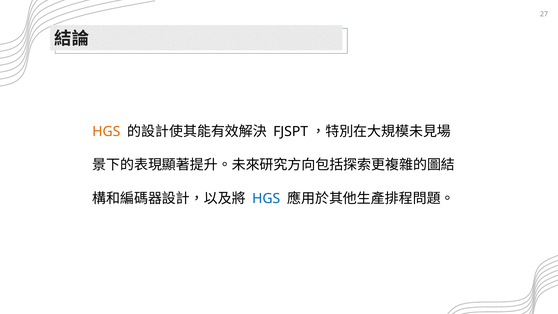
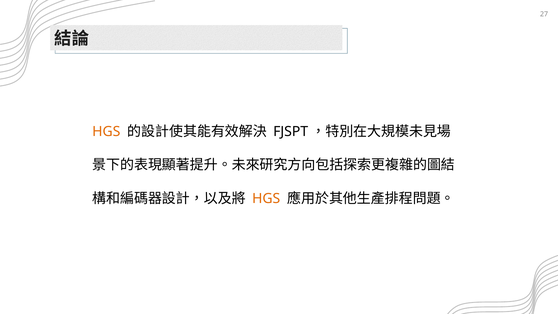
HGS colour: blue -> orange (266, 198)
